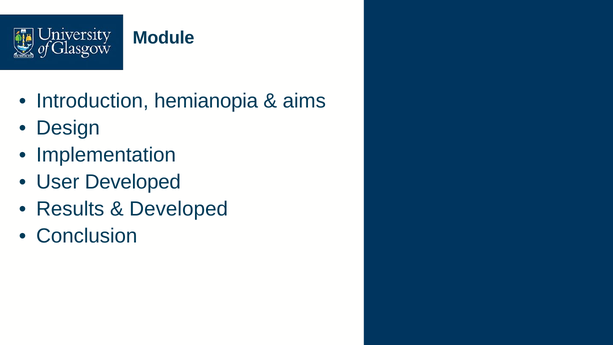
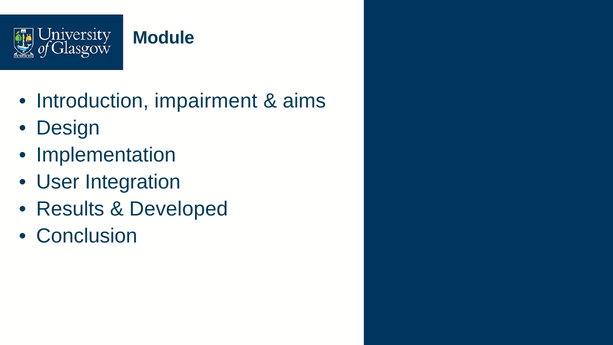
hemianopia: hemianopia -> impairment (206, 101)
User Developed: Developed -> Integration (133, 182)
